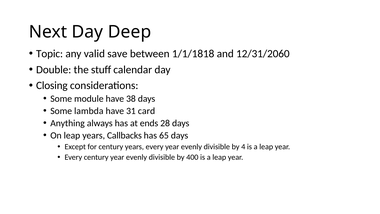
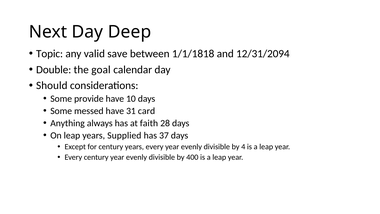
12/31/2060: 12/31/2060 -> 12/31/2094 (263, 54)
stuff: stuff -> goal (101, 70)
Closing: Closing -> Should (52, 85)
module: module -> provide (89, 99)
38: 38 -> 10 (131, 99)
lambda: lambda -> messed (89, 111)
ends: ends -> faith (149, 123)
Callbacks: Callbacks -> Supplied (124, 135)
65: 65 -> 37 (164, 135)
